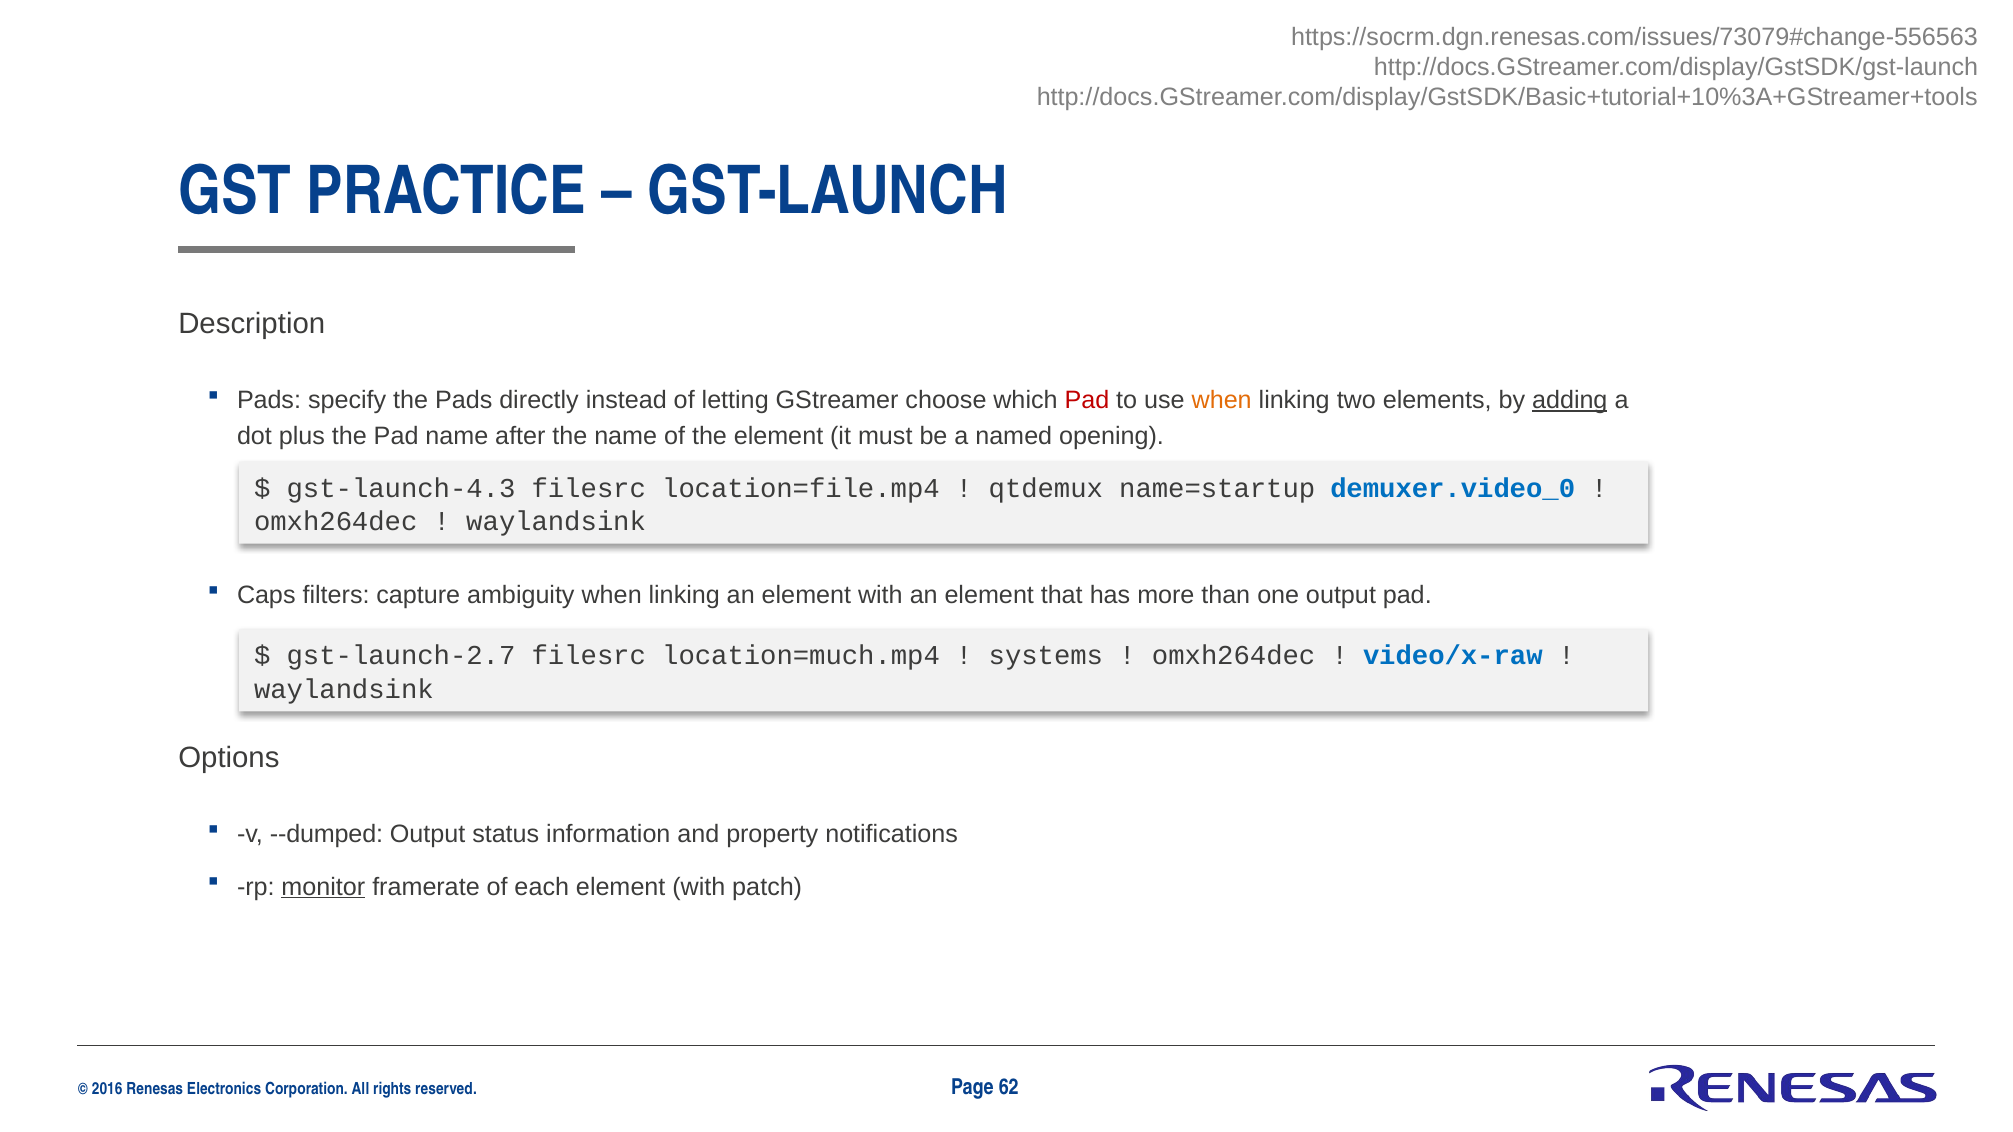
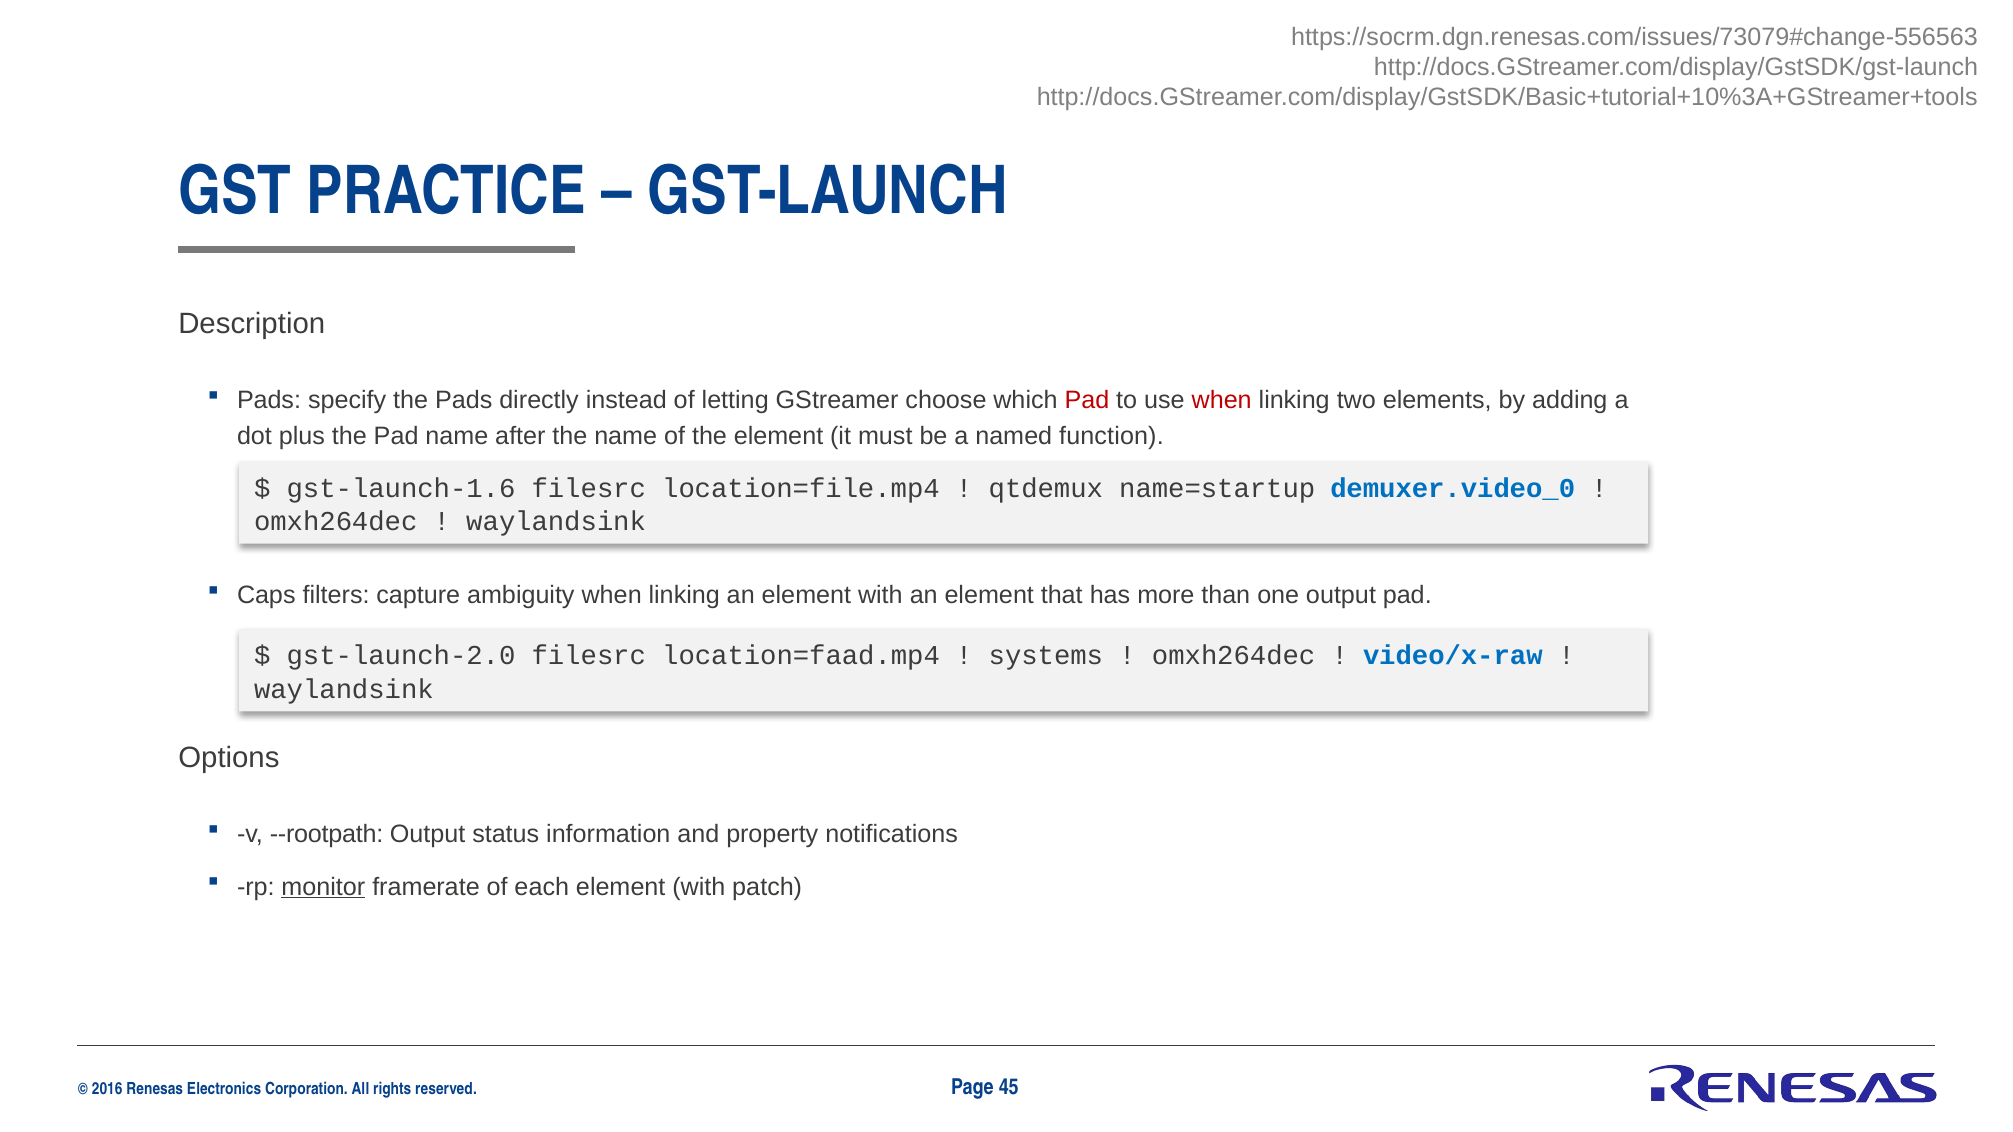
when colour: orange -> red (1222, 400)
adding underline: present -> none (1570, 400)
opening: opening -> function (1111, 436)
gst-launch-4.3: gst-launch-4.3 -> gst-launch-1.6 (401, 488)
gst-launch-2.7: gst-launch-2.7 -> gst-launch-2.0 (401, 656)
location=much.mp4: location=much.mp4 -> location=faad.mp4 (801, 656)
--dumped: --dumped -> --rootpath (327, 834)
62: 62 -> 45 (1009, 1087)
